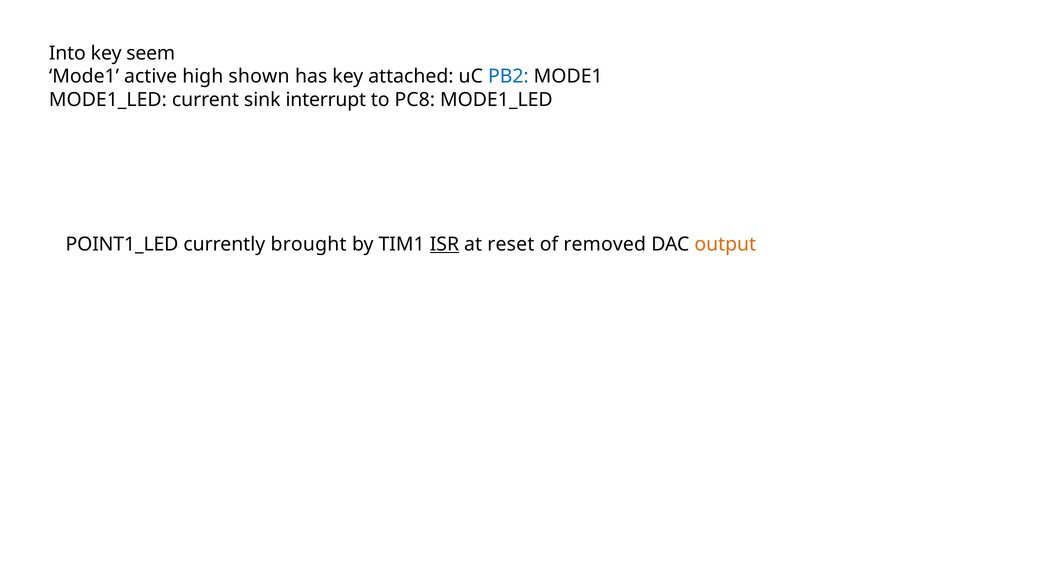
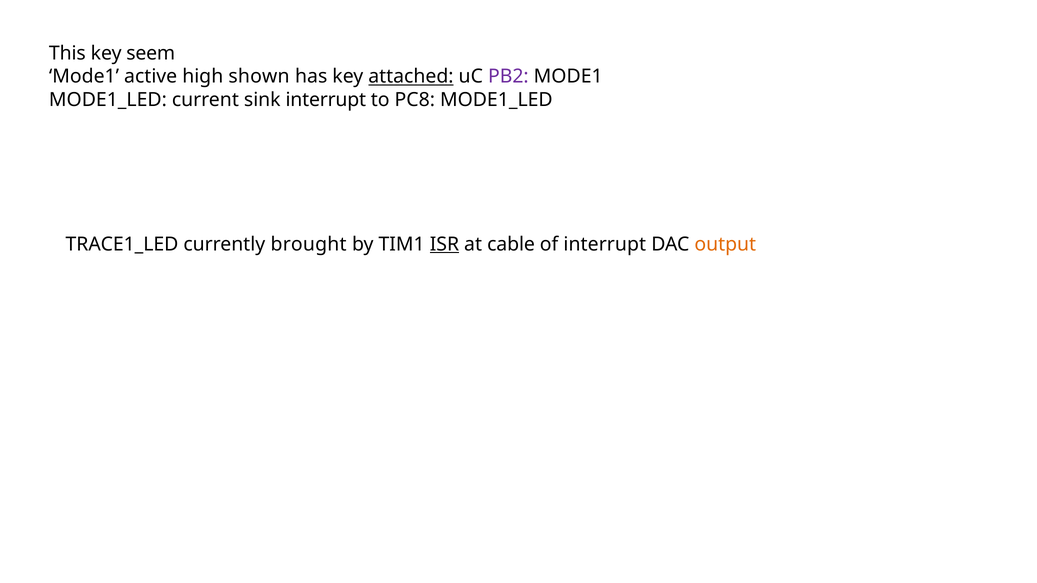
Into: Into -> This (67, 53)
attached underline: none -> present (411, 77)
PB2 colour: blue -> purple (508, 77)
POINT1_LED: POINT1_LED -> TRACE1_LED (122, 244)
reset: reset -> cable (511, 244)
of removed: removed -> interrupt (605, 244)
